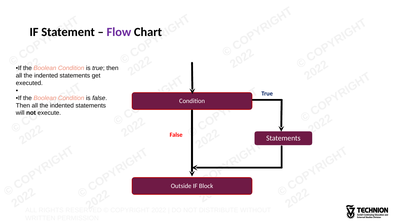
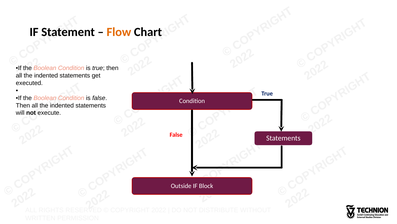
Flow colour: purple -> orange (119, 32)
